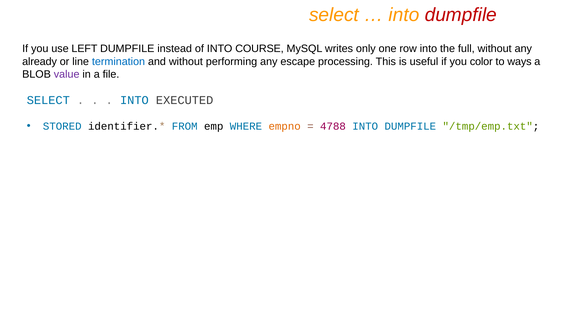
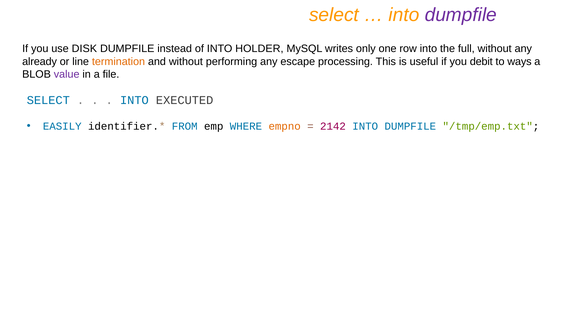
dumpfile colour: red -> purple (461, 15)
LEFT: LEFT -> DISK (84, 49)
COURSE: COURSE -> HOLDER (259, 49)
termination colour: blue -> orange (118, 62)
color: color -> debit (481, 62)
STORED: STORED -> EASILY (62, 126)
4788: 4788 -> 2142 (333, 126)
